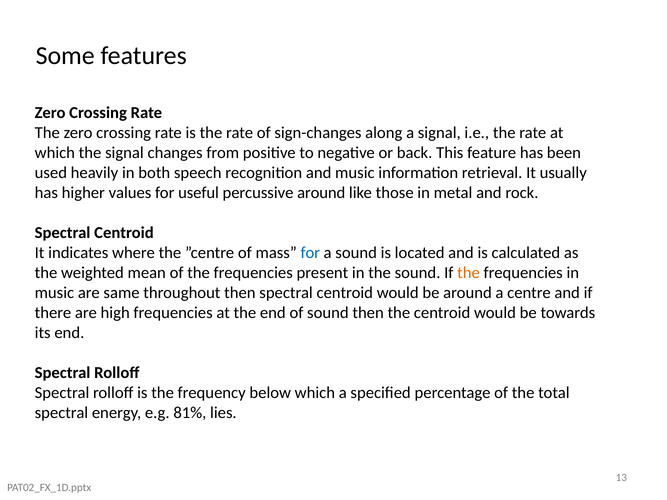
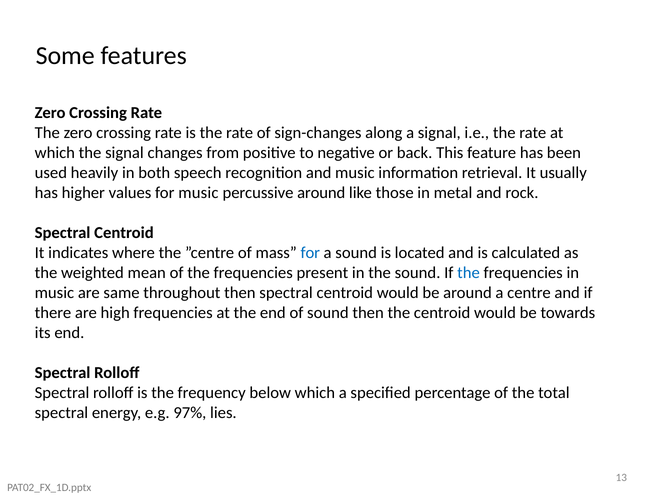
for useful: useful -> music (198, 193)
the colour: orange -> blue (469, 273)
81%: 81% -> 97% (190, 413)
